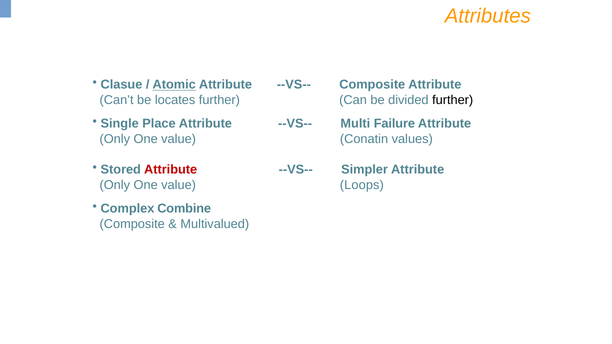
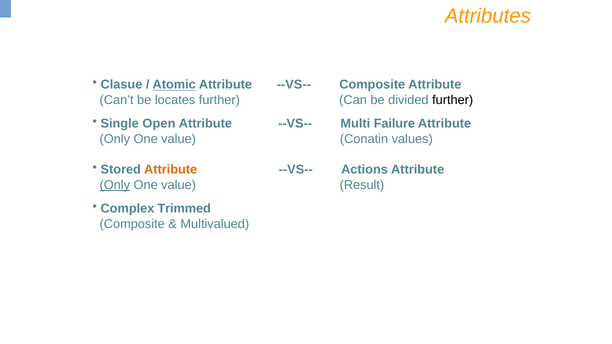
Place: Place -> Open (159, 124)
Attribute colour: red -> orange (171, 170)
Simpler: Simpler -> Actions (365, 170)
Only underline: none -> present (115, 185)
Loops: Loops -> Result (362, 185)
Combine: Combine -> Trimmed (184, 209)
